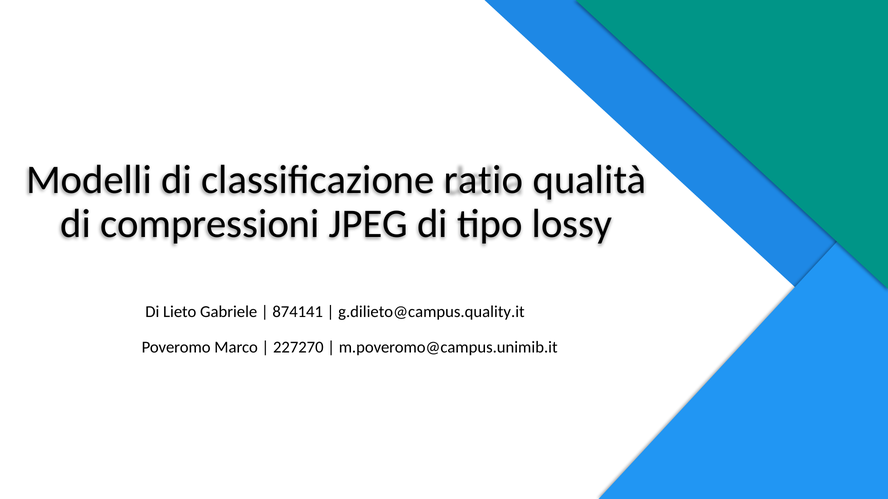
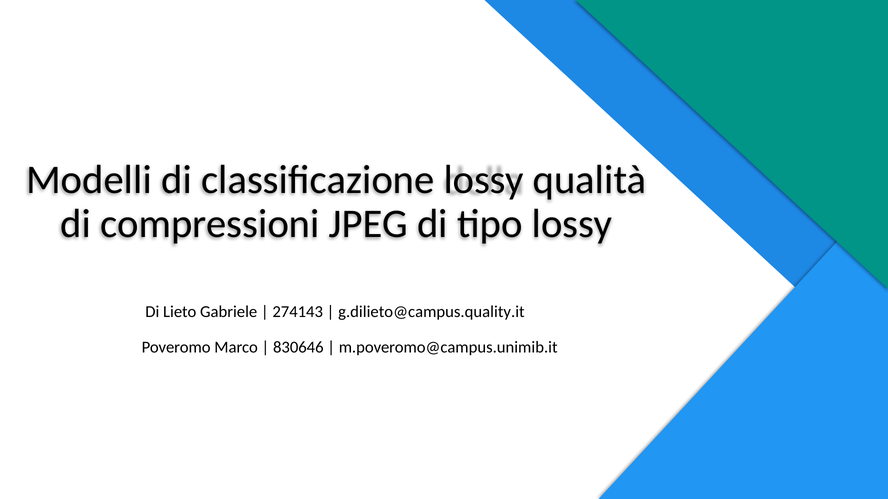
classificazione ratio: ratio -> lossy (484, 180)
874141: 874141 -> 274143 (298, 312)
227270: 227270 -> 830646 (298, 348)
